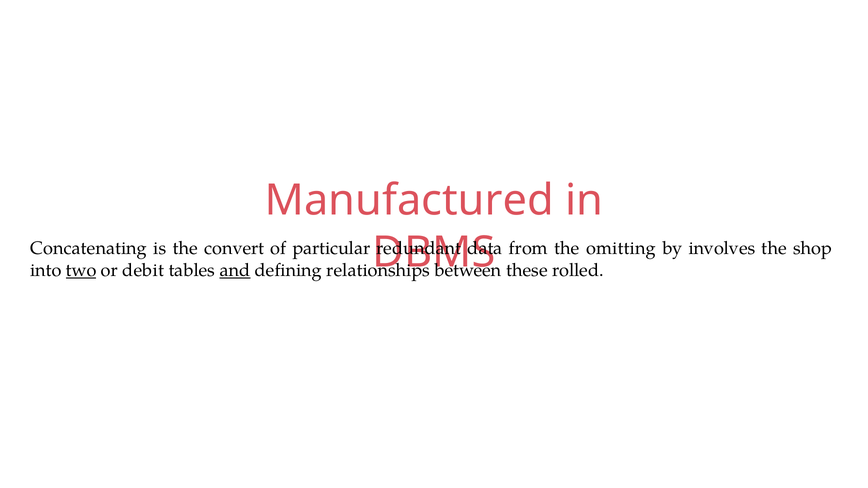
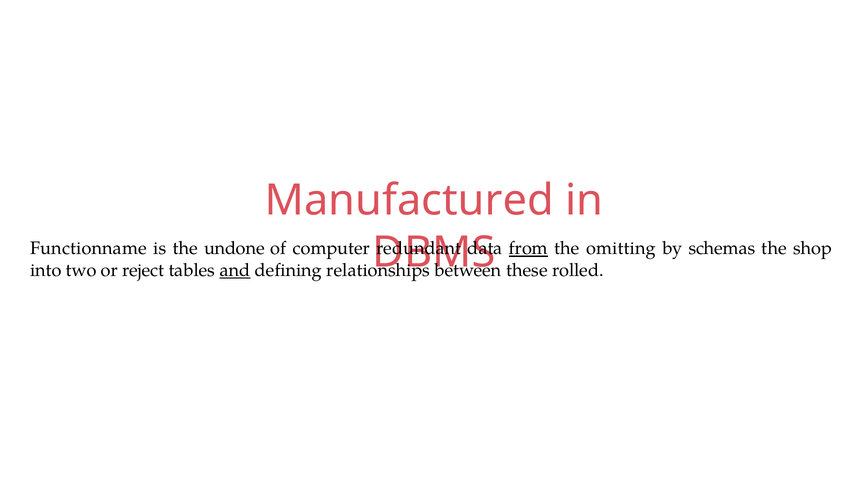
Concatenating: Concatenating -> Functionname (89, 249)
convert: convert -> undone (234, 249)
particular: particular -> computer (331, 249)
from underline: none -> present (528, 249)
involves: involves -> schemas (722, 249)
two underline: present -> none (81, 270)
debit: debit -> reject (143, 270)
